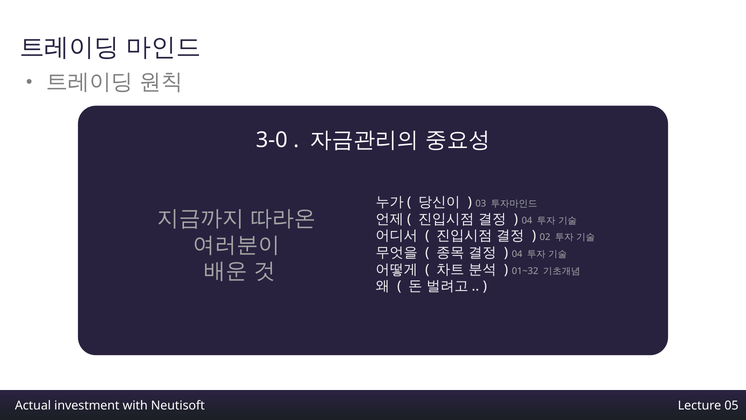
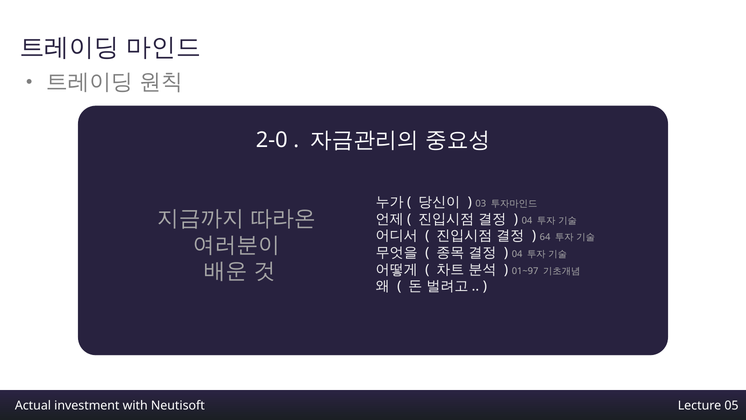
3-0: 3-0 -> 2-0 (272, 140)
02: 02 -> 64 (545, 237)
01~32: 01~32 -> 01~97 (525, 271)
